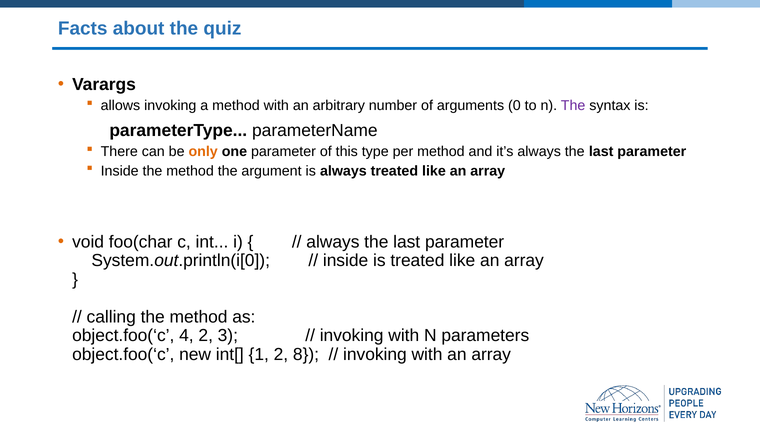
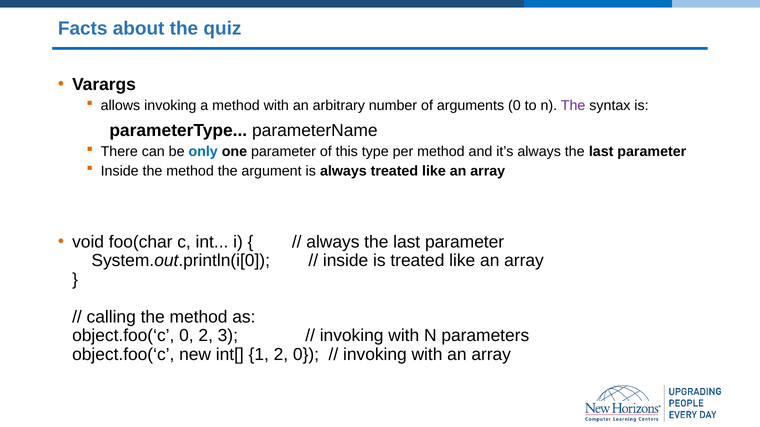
only colour: orange -> blue (203, 152)
object.foo(‘c 4: 4 -> 0 (186, 336)
2 8: 8 -> 0 (306, 355)
